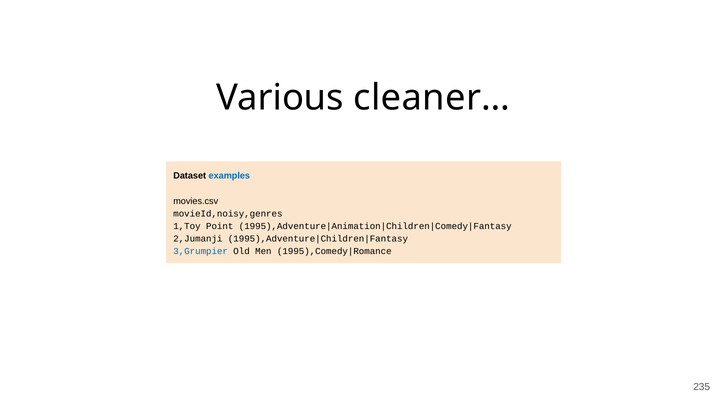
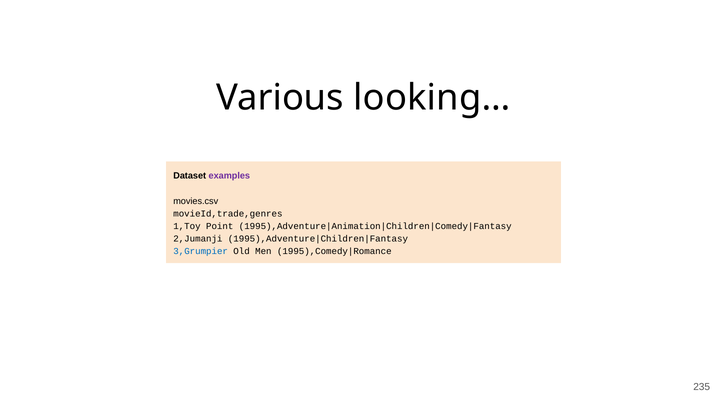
cleaner…: cleaner… -> looking… (432, 98)
examples colour: blue -> purple (229, 176)
movieId,noisy,genres: movieId,noisy,genres -> movieId,trade,genres (228, 214)
